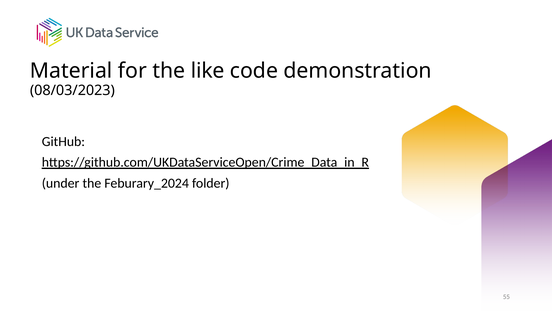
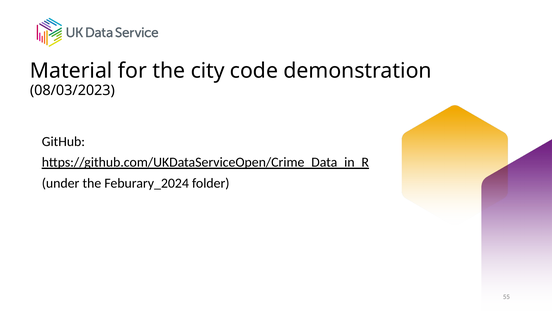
like: like -> city (208, 71)
